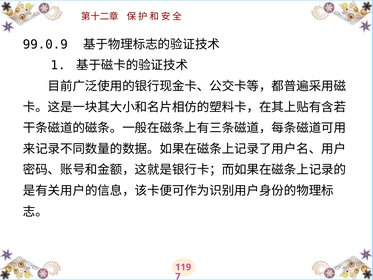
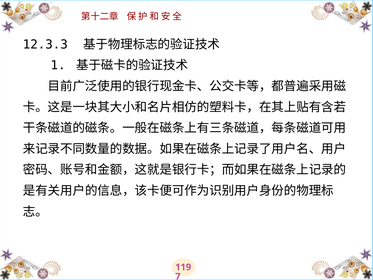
99.0.9: 99.0.9 -> 12.3.3 (45, 44)
